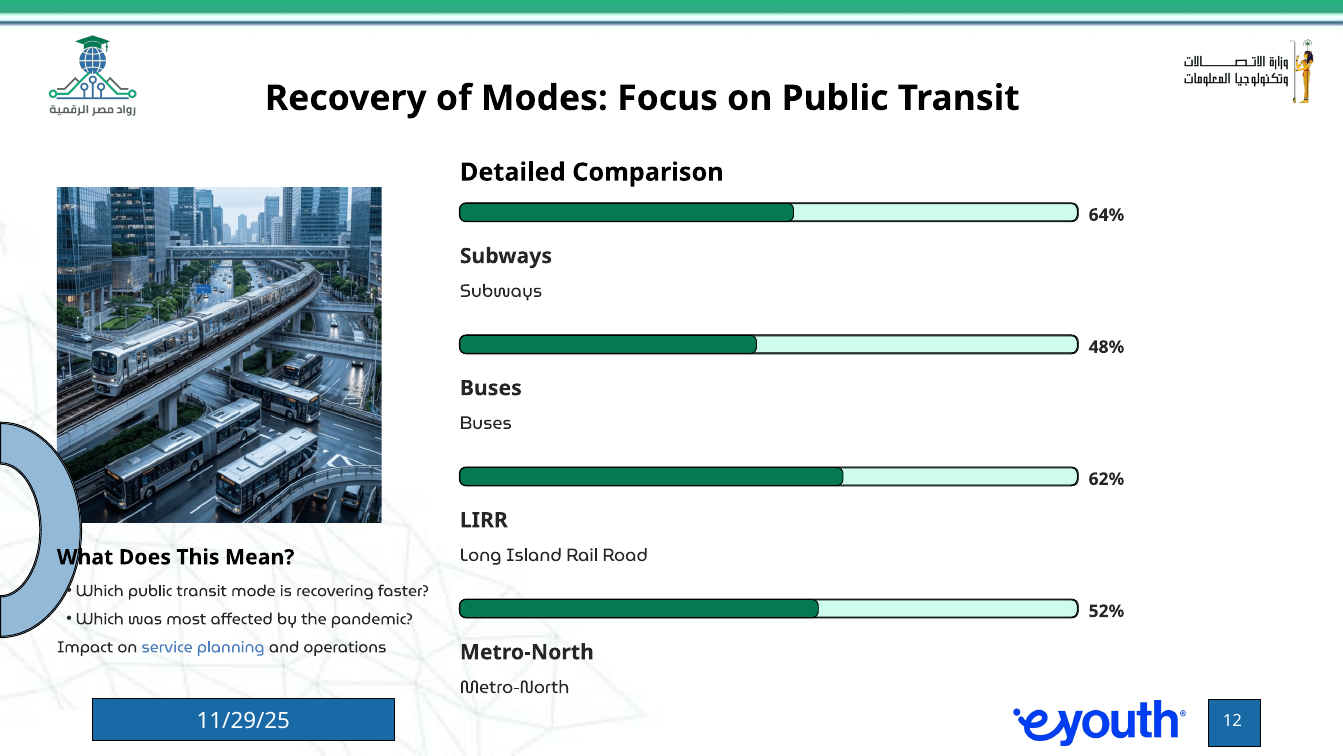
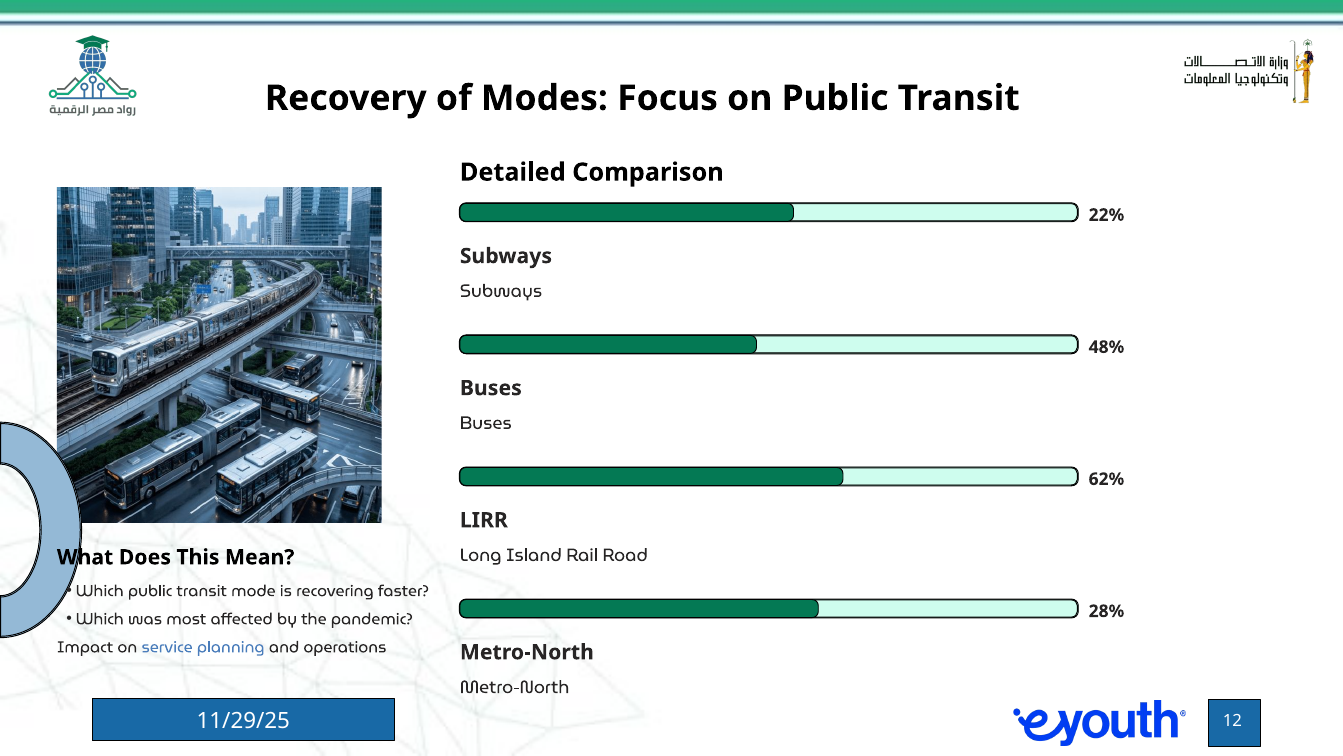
64%: 64% -> 22% (1106, 215)
52%: 52% -> 28% (1106, 611)
